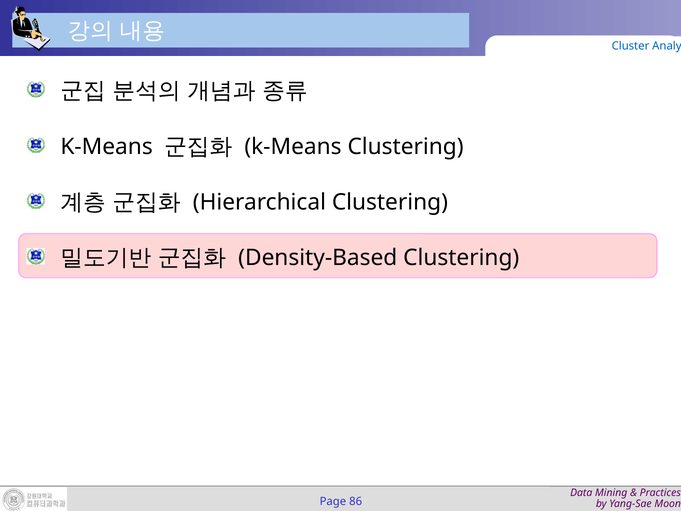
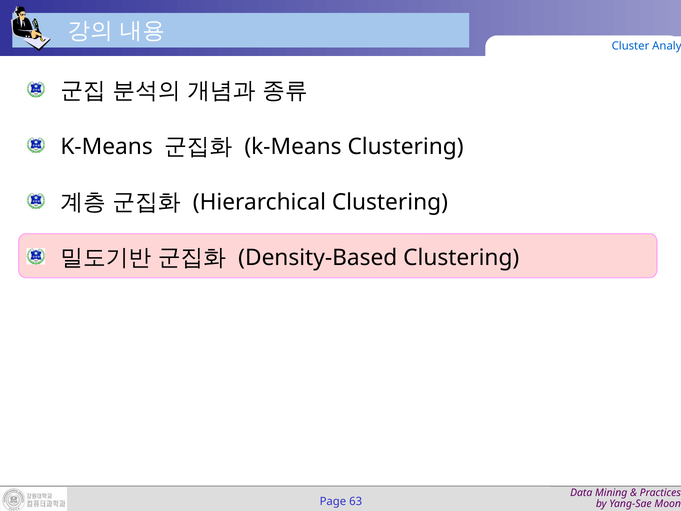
86: 86 -> 63 (356, 501)
